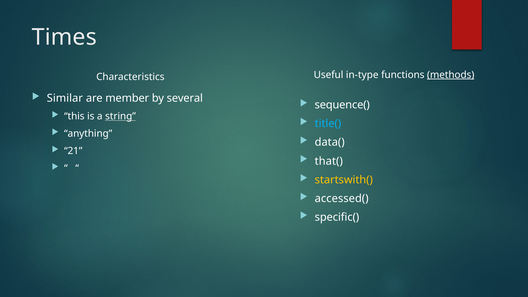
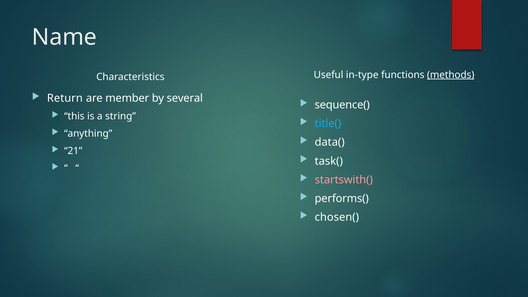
Times: Times -> Name (64, 37)
Similar: Similar -> Return (65, 98)
string underline: present -> none (120, 116)
that(: that( -> task( (329, 161)
startswith( colour: yellow -> pink (344, 180)
accessed(: accessed( -> performs( (342, 198)
specific(: specific( -> chosen( (337, 217)
